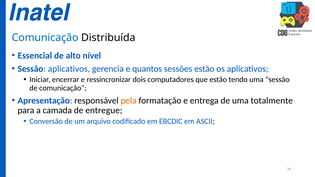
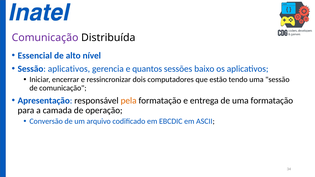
Comunicação colour: blue -> purple (45, 38)
sessões estão: estão -> baixo (204, 69)
uma totalmente: totalmente -> formatação (272, 101)
entregue: entregue -> operação (104, 111)
